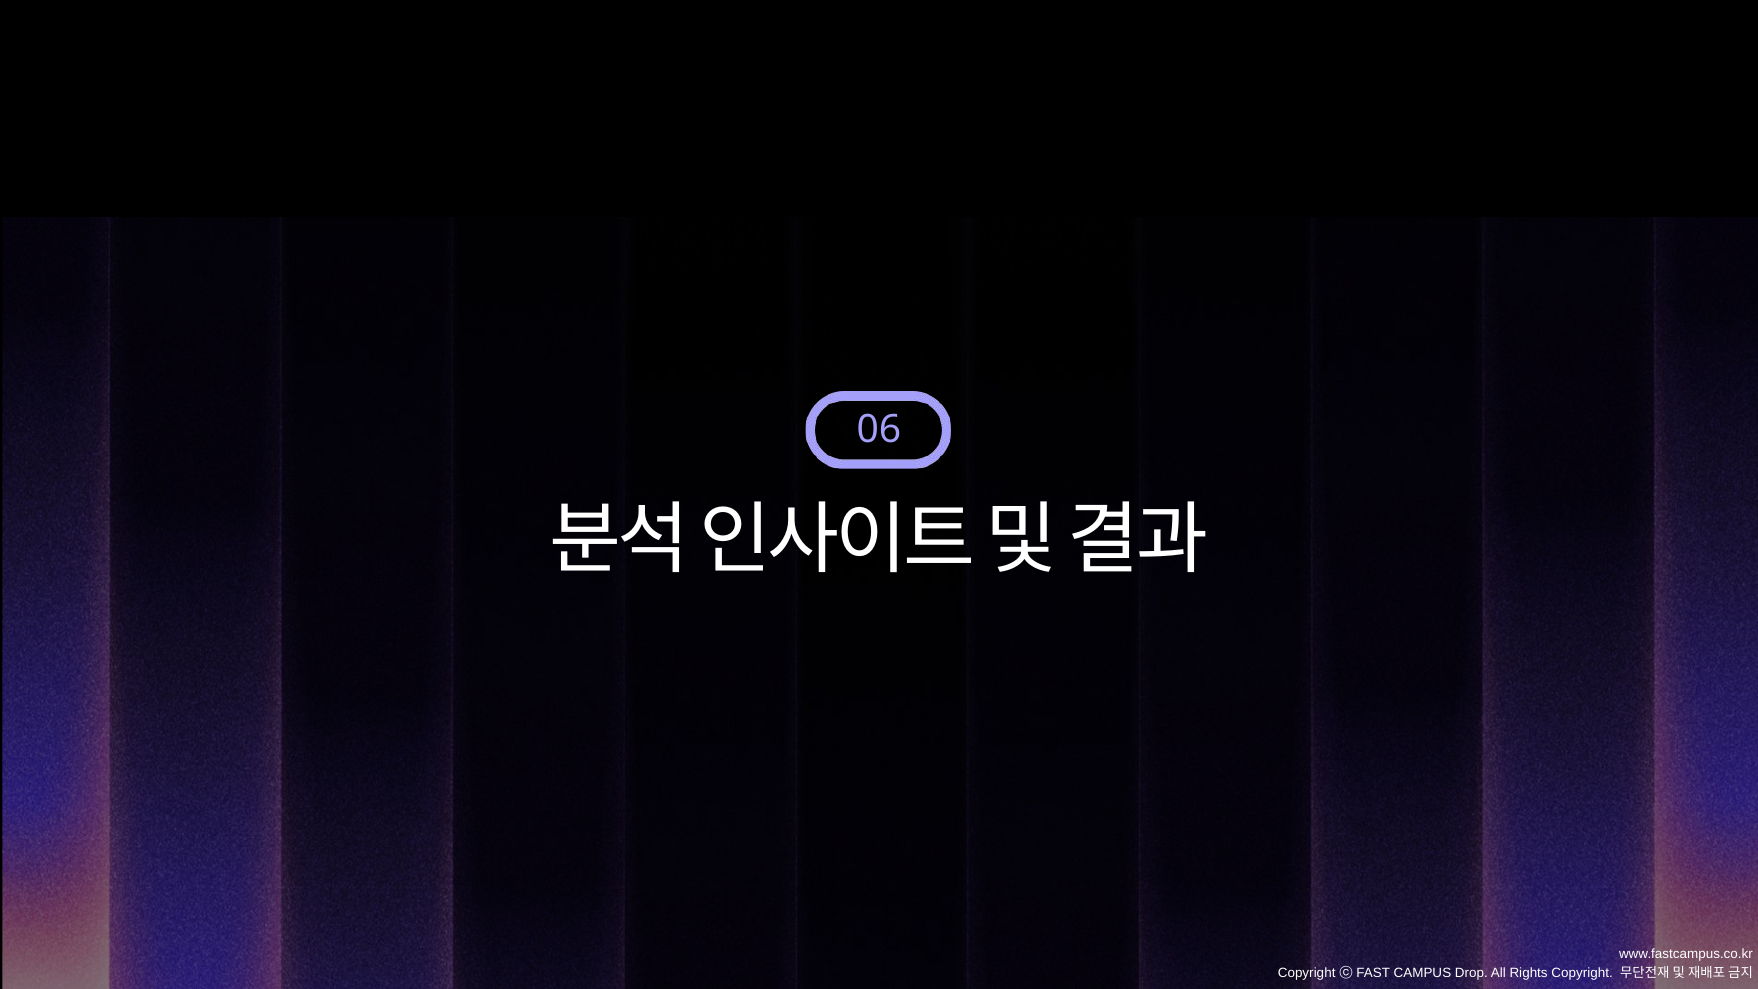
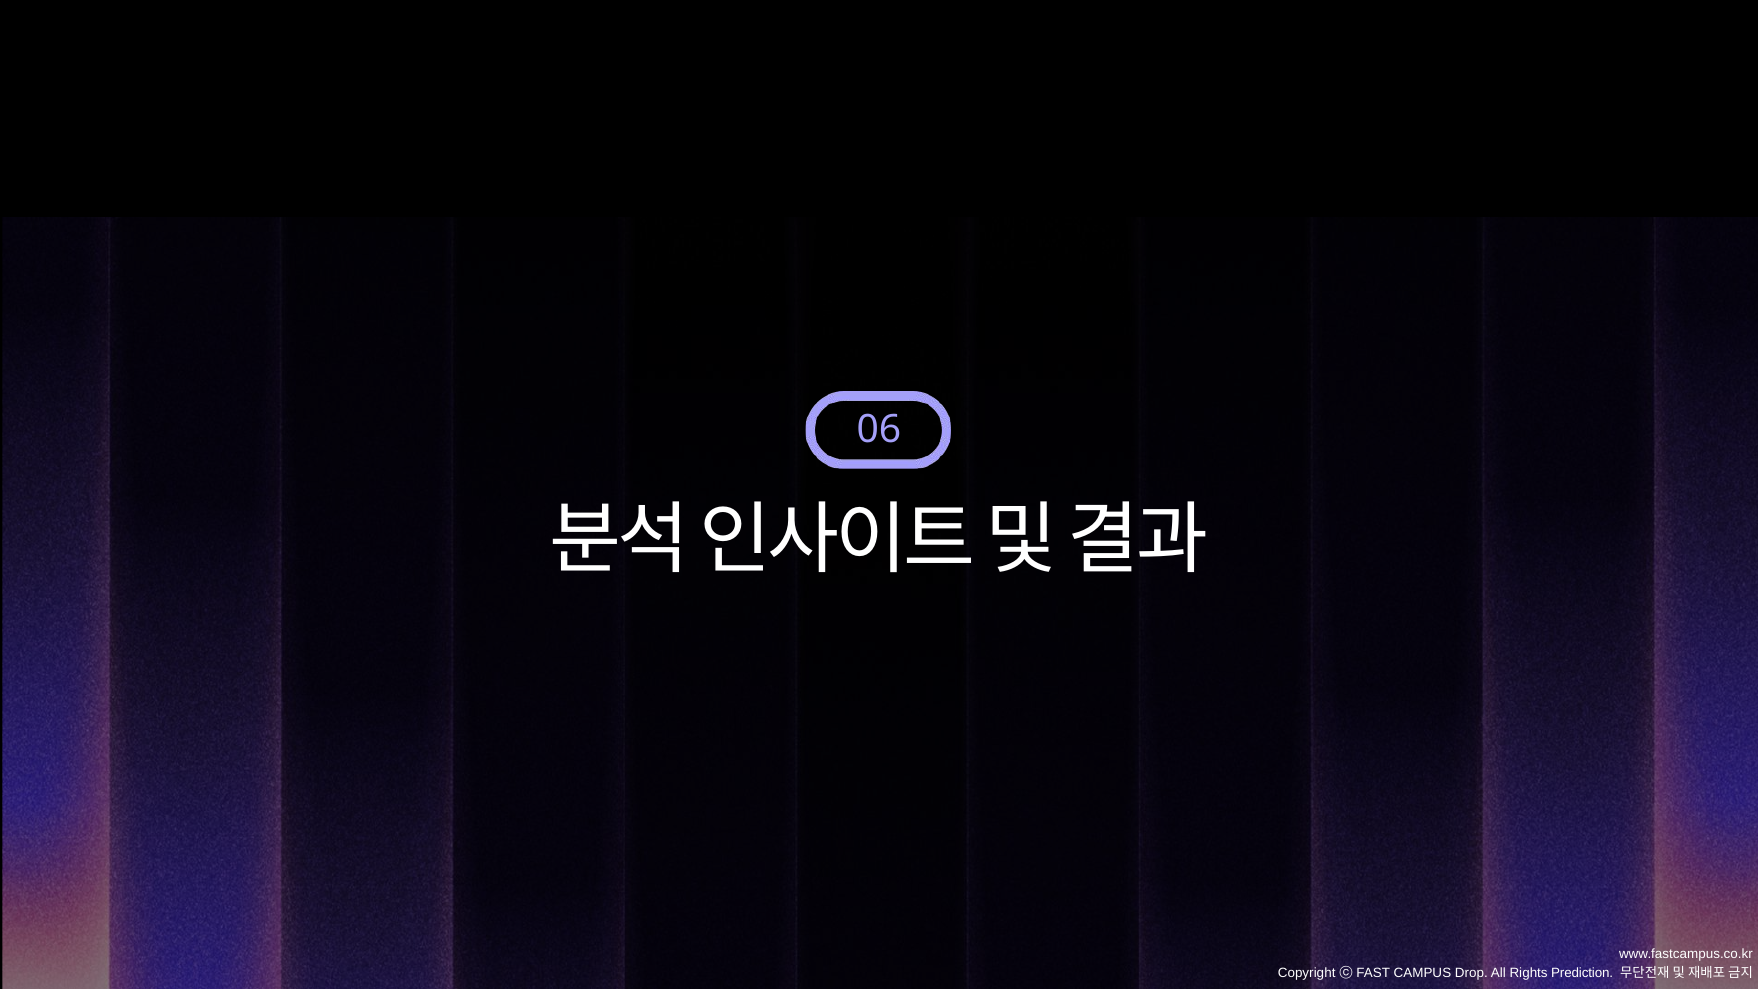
Rights Copyright: Copyright -> Prediction (1582, 973)
